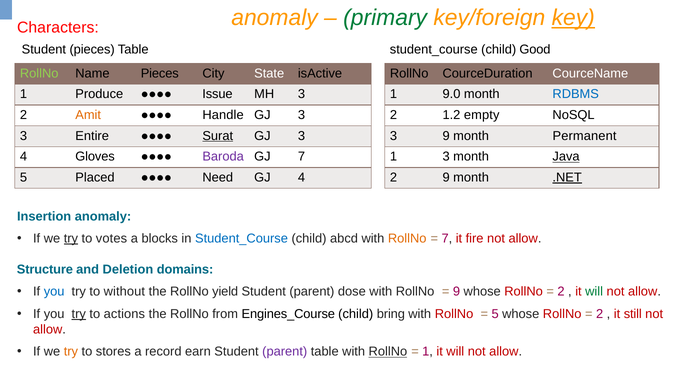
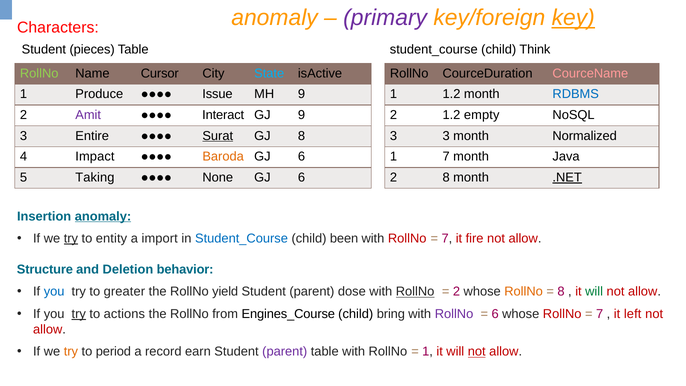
primary colour: green -> purple (385, 18)
Good: Good -> Think (535, 50)
Name Pieces: Pieces -> Cursor (160, 73)
State colour: white -> light blue (269, 73)
CourceName colour: white -> pink (590, 73)
MH 3: 3 -> 9 (301, 94)
1 9.0: 9.0 -> 1.2 (451, 94)
Amit colour: orange -> purple (88, 115)
Handle: Handle -> Interact (223, 115)
3: 3 -> 9 (301, 115)
3: 3 -> 8 (301, 136)
3 9: 9 -> 3 (446, 136)
Permanent: Permanent -> Normalized (585, 136)
Gloves: Gloves -> Impact (95, 157)
Baroda colour: purple -> orange (223, 157)
7: 7 -> 6 (301, 157)
1 3: 3 -> 7 (446, 157)
Java underline: present -> none (566, 157)
Placed: Placed -> Taking (95, 177)
Need: Need -> None (218, 177)
4: 4 -> 6 (301, 177)
2 9: 9 -> 8 (446, 177)
anomaly underline: none -> present (103, 216)
votes: votes -> entity (111, 238)
blocks: blocks -> import (160, 238)
abcd: abcd -> been (344, 238)
RollNo colour: orange -> red (407, 238)
domains: domains -> behavior (185, 269)
without: without -> greater (124, 292)
RollNo underline: none -> present (415, 292)
9: 9 -> 2 (457, 292)
RollNo colour: red -> orange (524, 292)
2: 2 -> 8 (561, 292)
RollNo colour: red -> purple (454, 314)
5: 5 -> 6 (495, 314)
2: 2 -> 7 (600, 314)
still: still -> left (633, 314)
stores: stores -> period (113, 352)
RollNo underline: present -> none (388, 352)
not underline: none -> present (477, 352)
